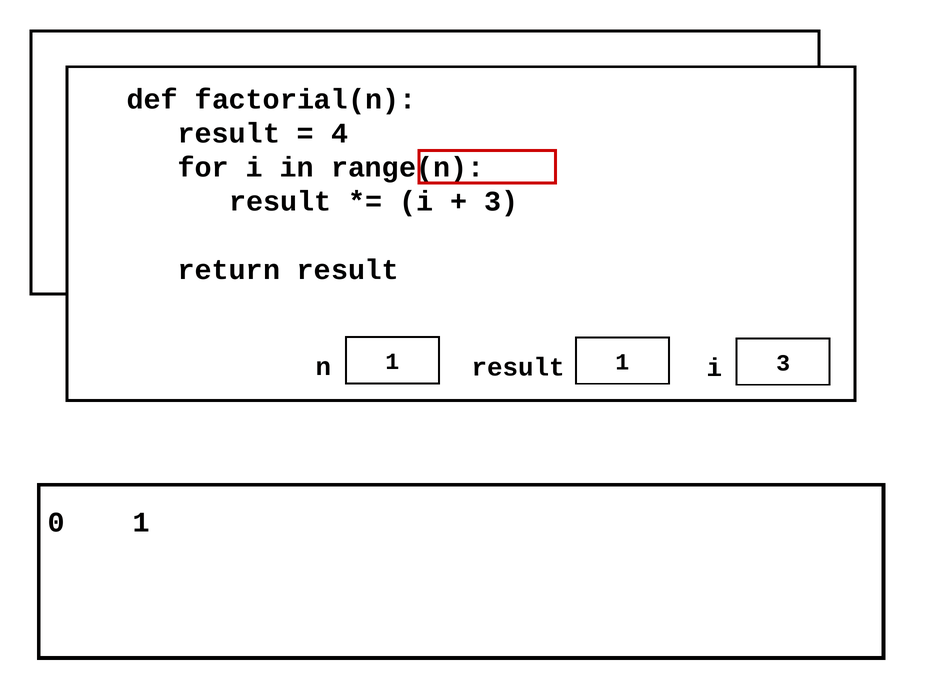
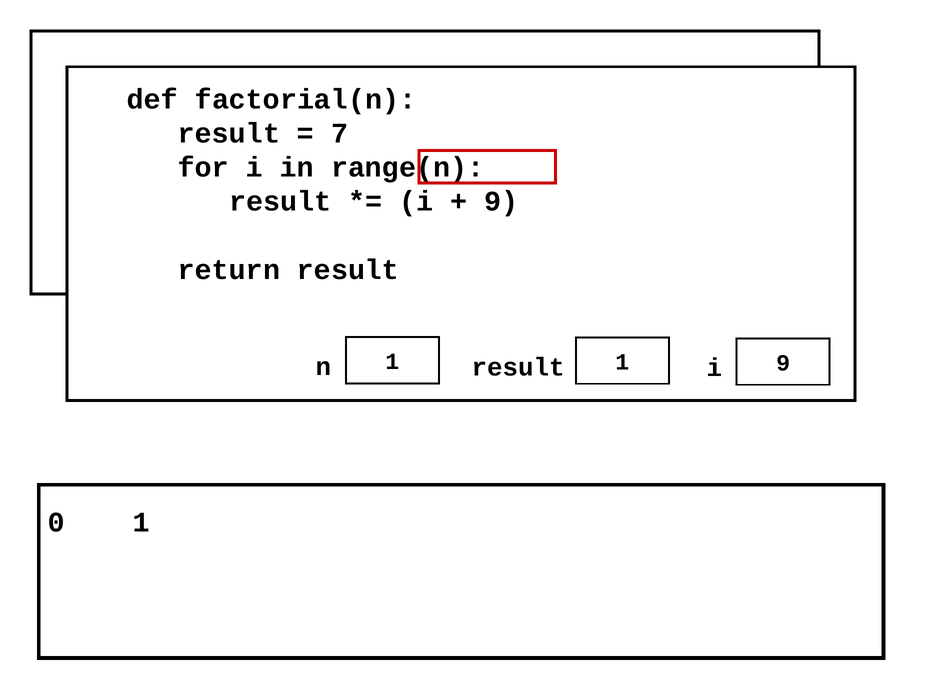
4: 4 -> 7 (340, 134)
3: 3 -> 9 (501, 202)
n 3: 3 -> 9 (783, 363)
